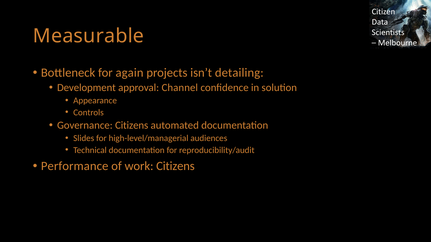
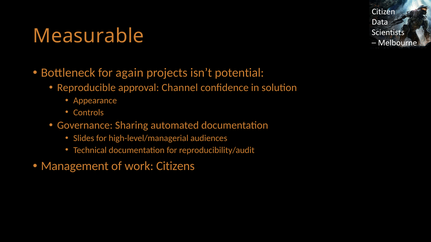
detailing: detailing -> potential (239, 73)
Development: Development -> Reproducible (86, 88)
Governance Citizens: Citizens -> Sharing (132, 125)
Performance: Performance -> Management (75, 166)
